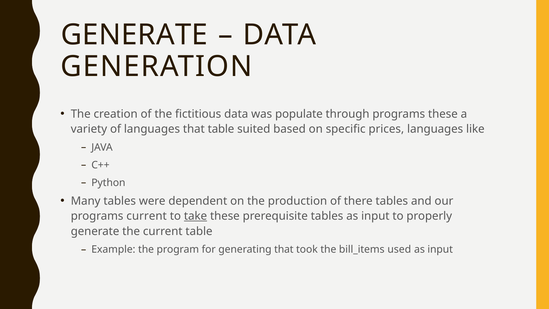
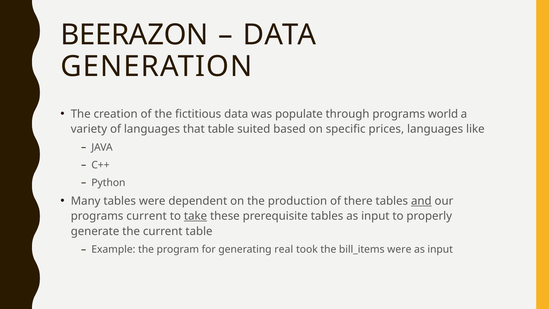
GENERATE: GENERATE -> BEERAZON (134, 35)
programs these: these -> world (443, 114)
and underline: none -> present (421, 201)
generating that: that -> real (284, 249)
bill_items used: used -> were (399, 249)
